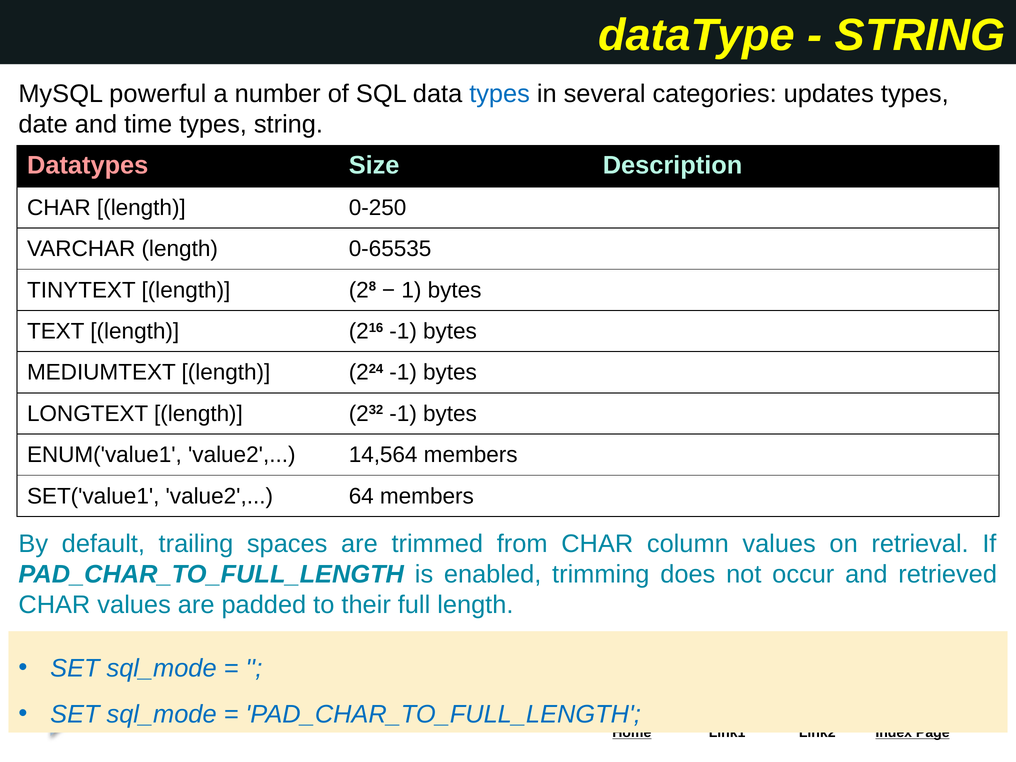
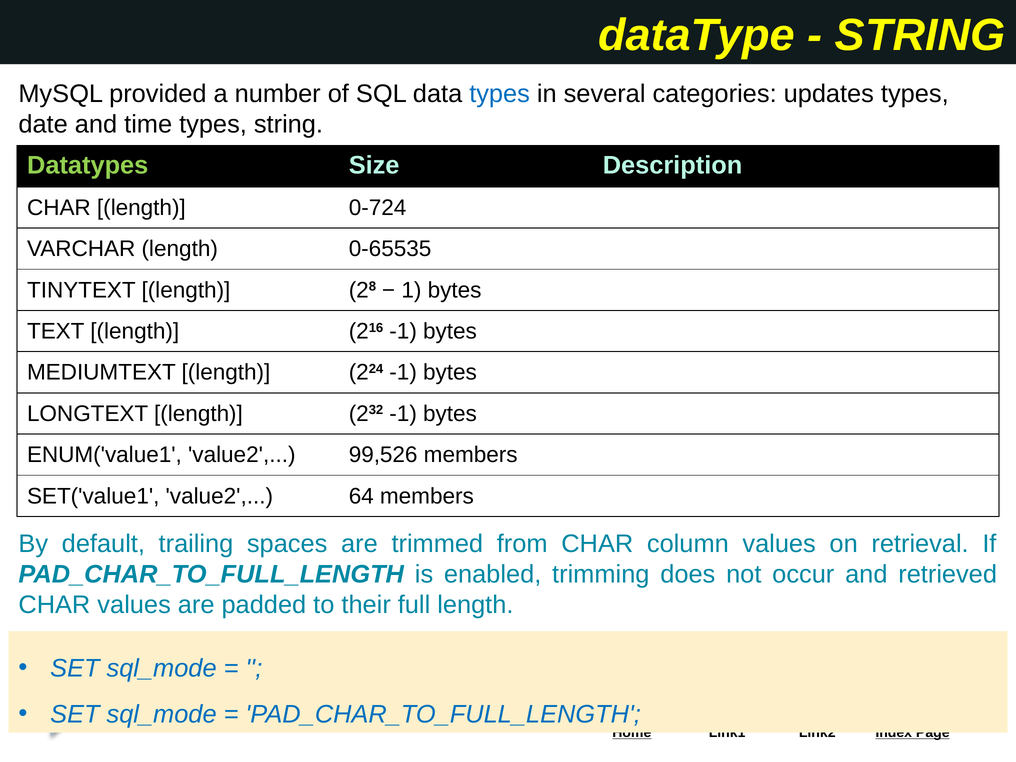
powerful: powerful -> provided (158, 94)
Datatypes colour: pink -> light green (88, 165)
0-250: 0-250 -> 0-724 (378, 208)
14,564: 14,564 -> 99,526 (383, 455)
